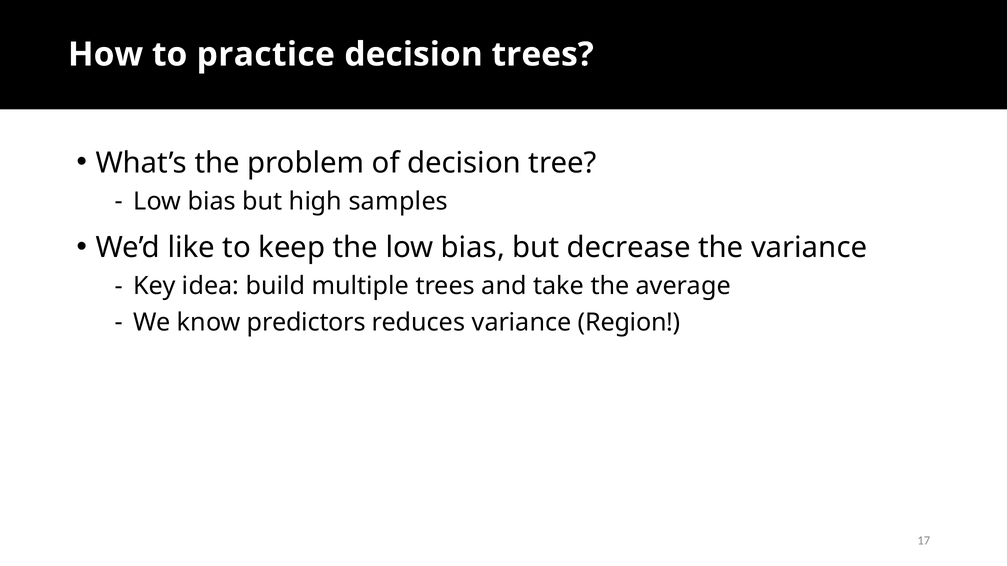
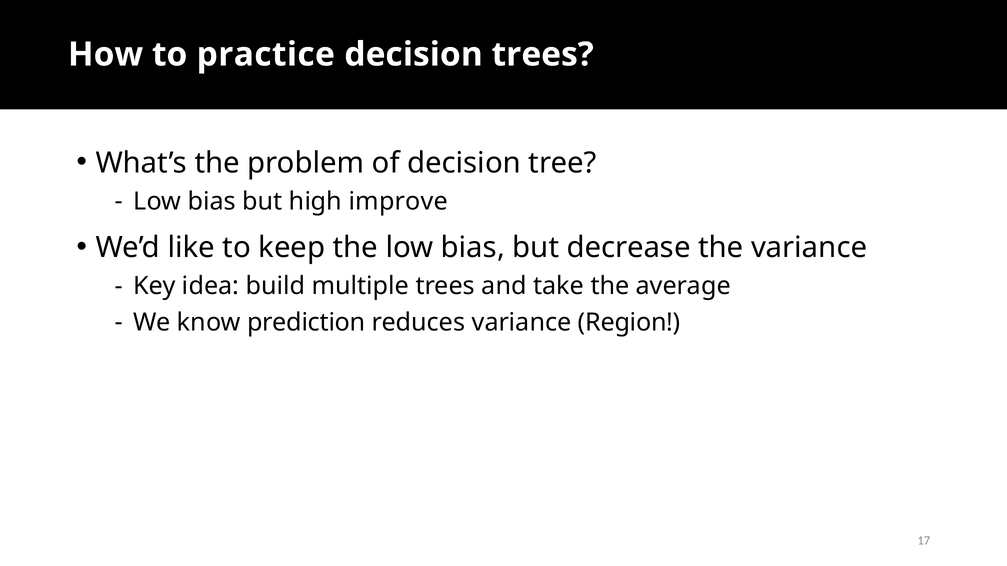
samples: samples -> improve (398, 202)
predictors: predictors -> prediction (306, 323)
